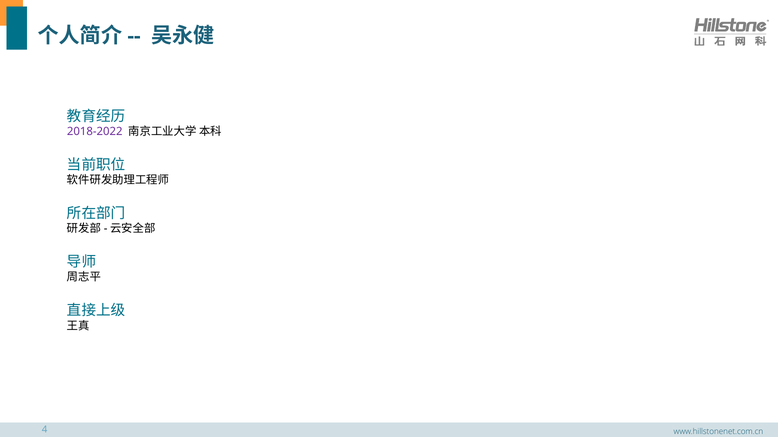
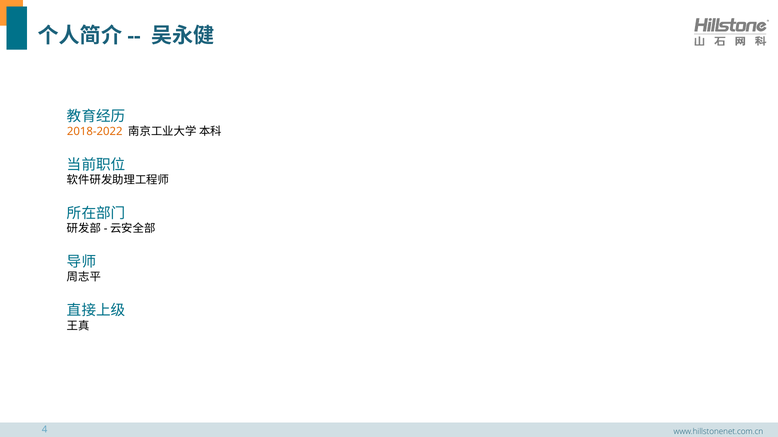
2018-2022 colour: purple -> orange (95, 132)
